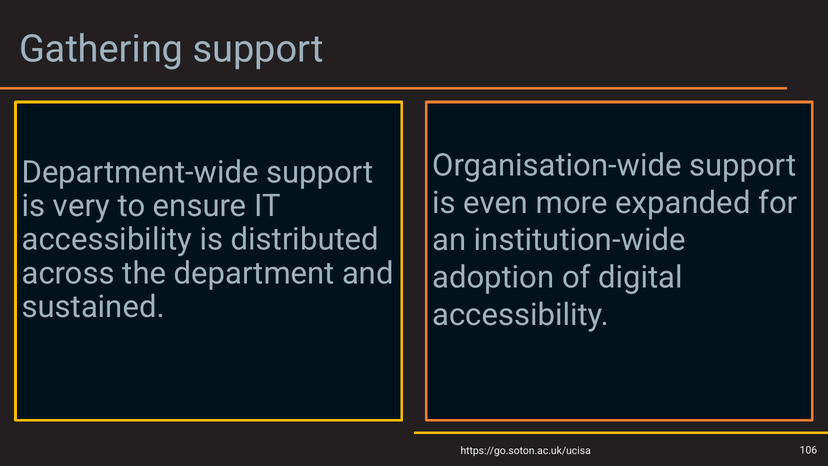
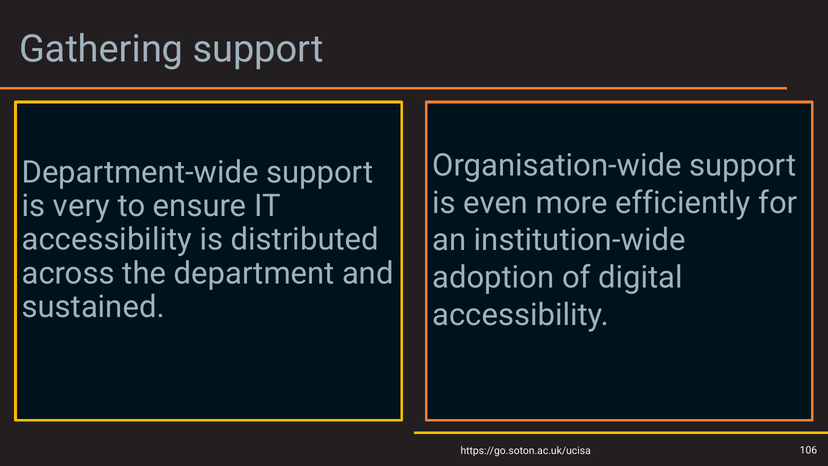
expanded: expanded -> efficiently (683, 203)
